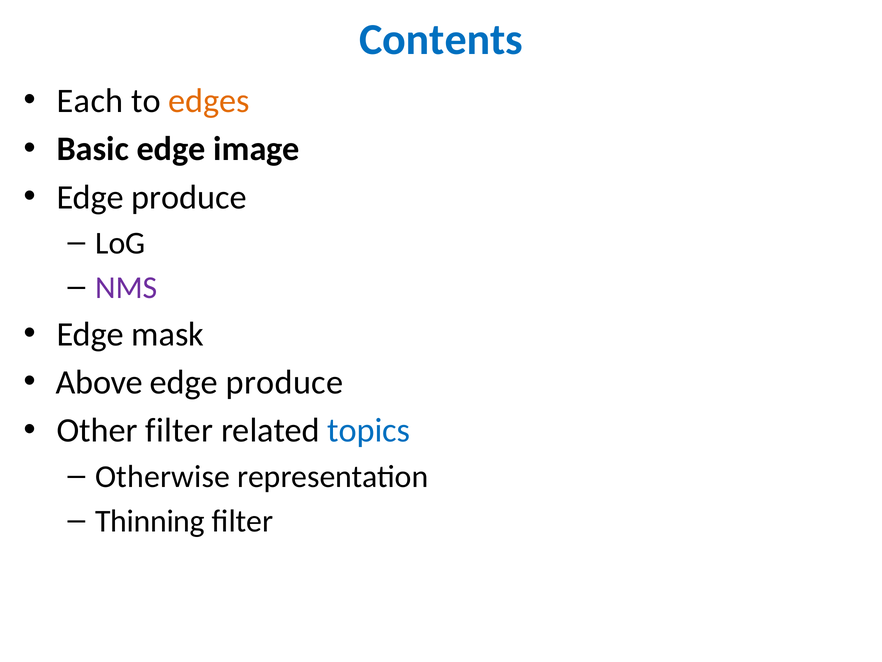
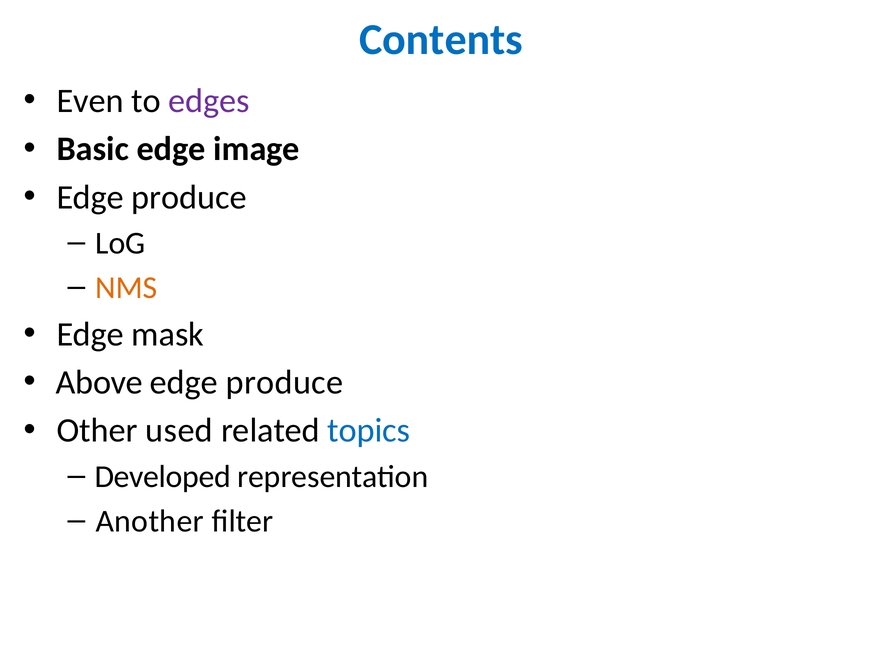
Each: Each -> Even (90, 101)
edges colour: orange -> purple (209, 101)
NMS colour: purple -> orange (126, 287)
Other filter: filter -> used (179, 430)
Otherwise: Otherwise -> Developed (163, 476)
Thinning: Thinning -> Another (150, 521)
